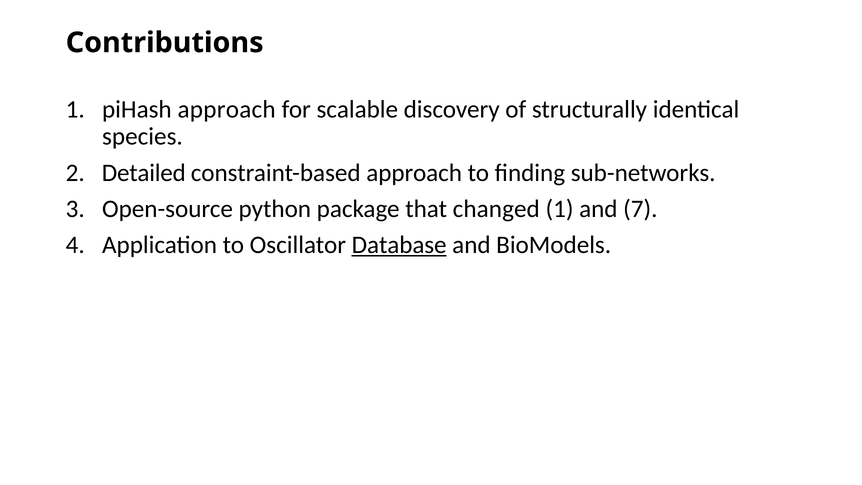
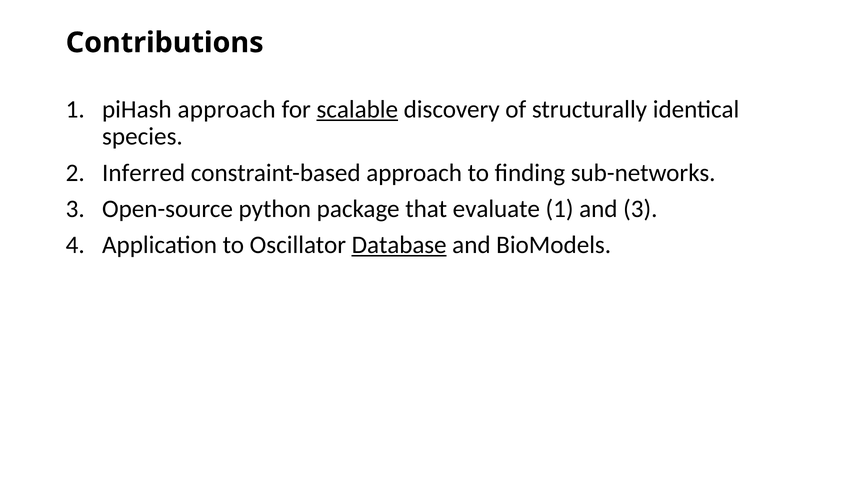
scalable underline: none -> present (357, 109)
Detailed: Detailed -> Inferred (144, 173)
changed: changed -> evaluate (496, 209)
and 7: 7 -> 3 (640, 209)
